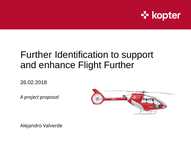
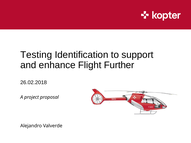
Further: Further -> Testing (36, 55)
